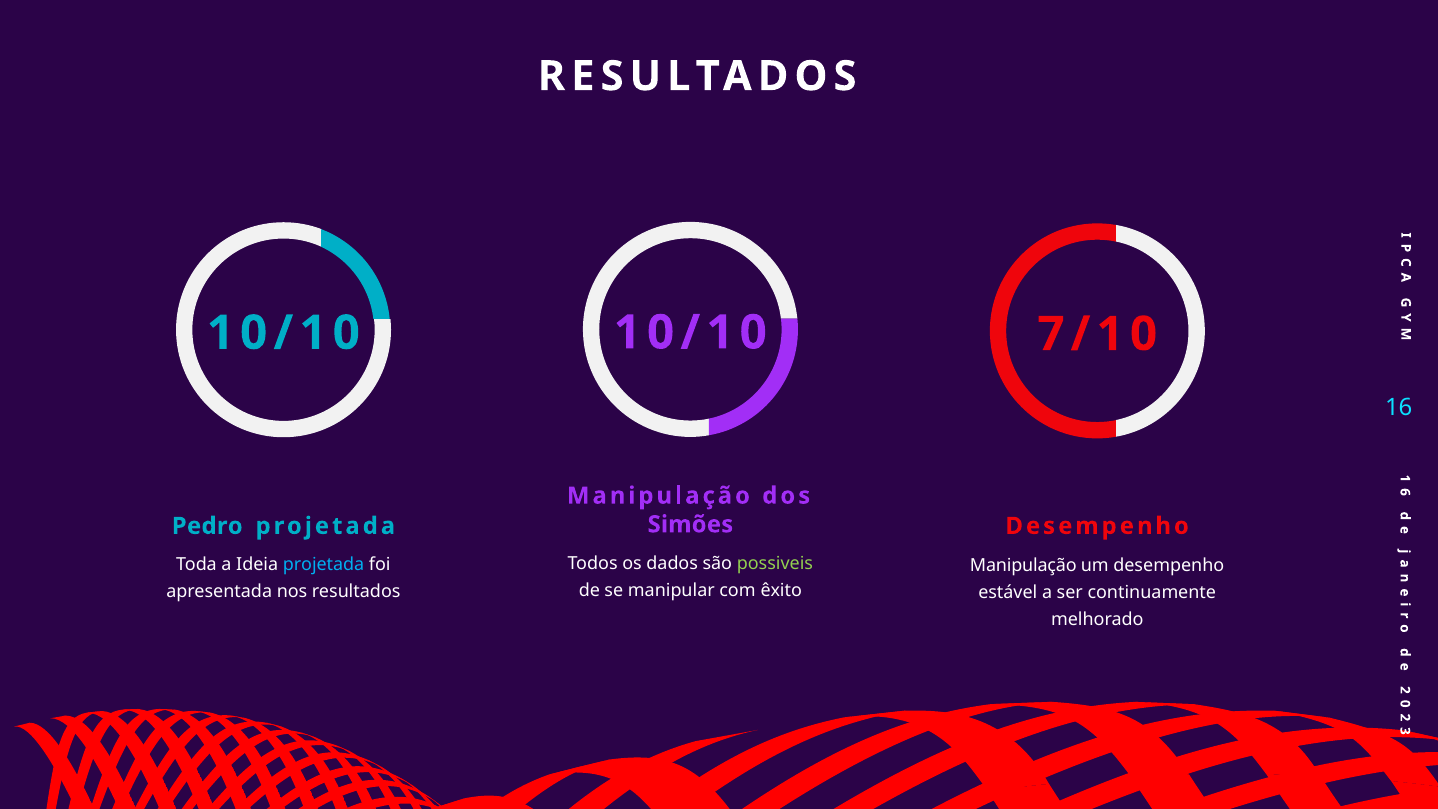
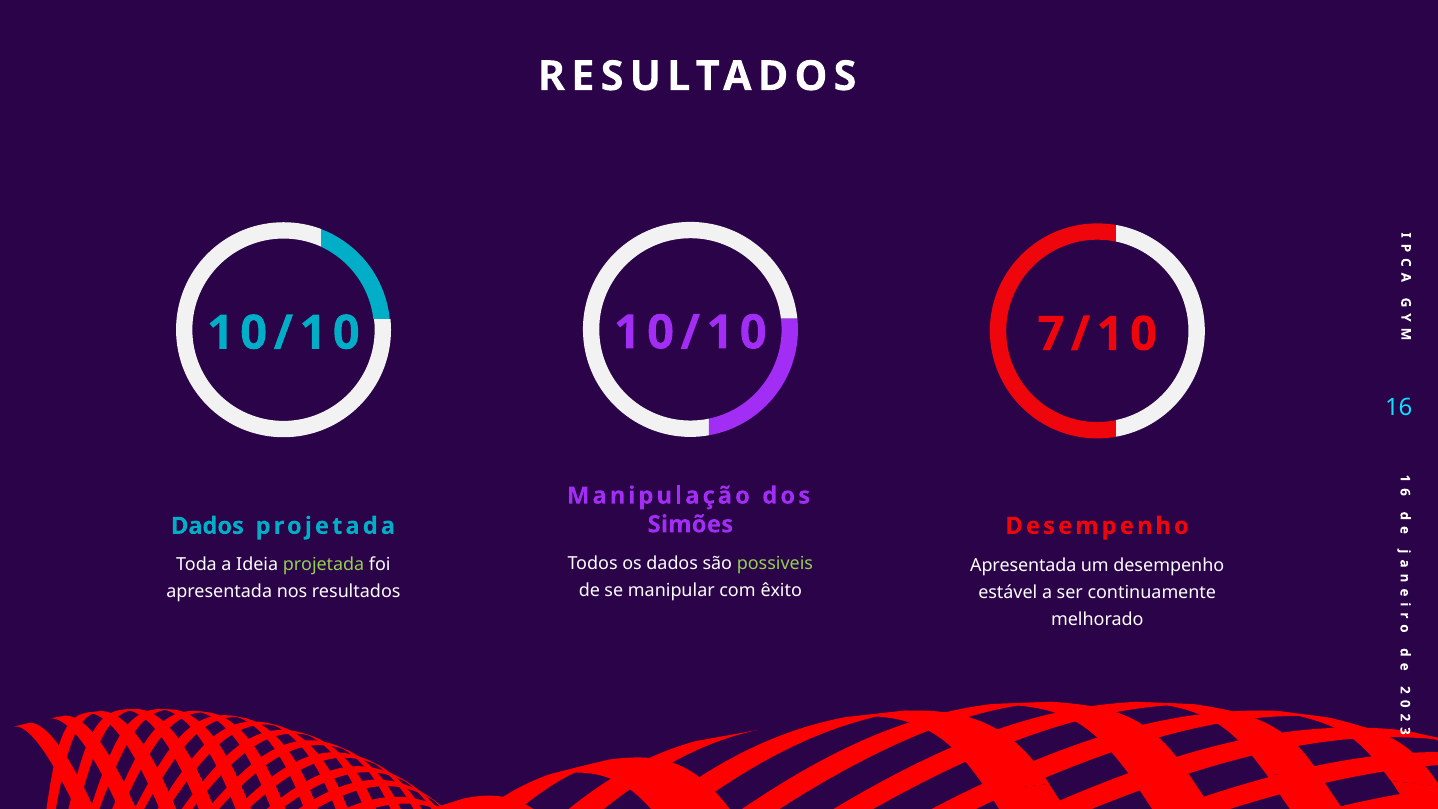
Pedro: Pedro -> Dados (207, 526)
projetada colour: light blue -> light green (324, 564)
Manipulação: Manipulação -> Apresentada (1023, 565)
